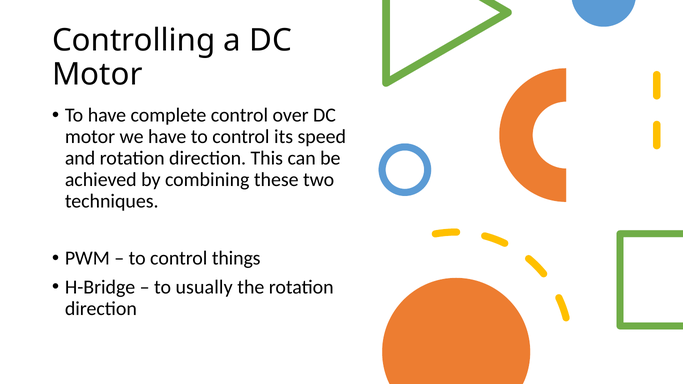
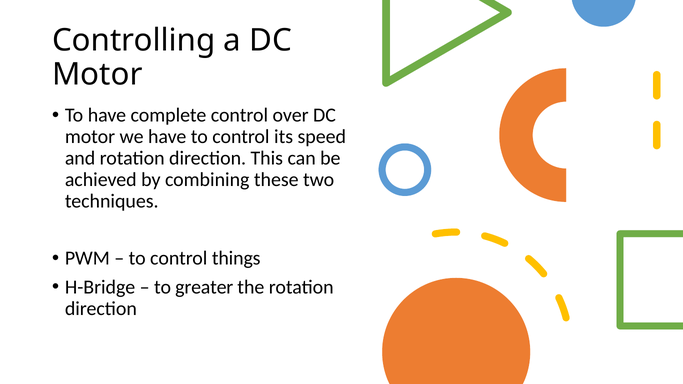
usually: usually -> greater (204, 287)
